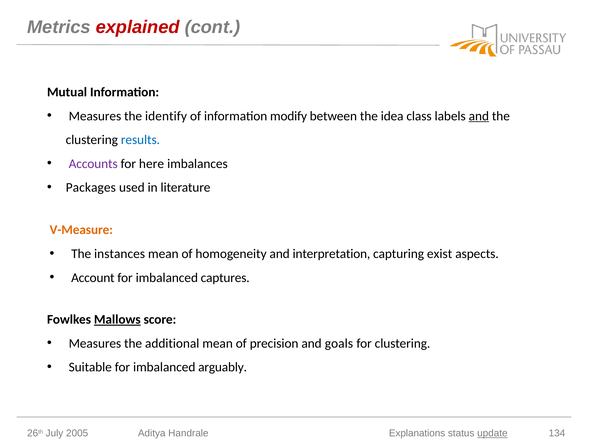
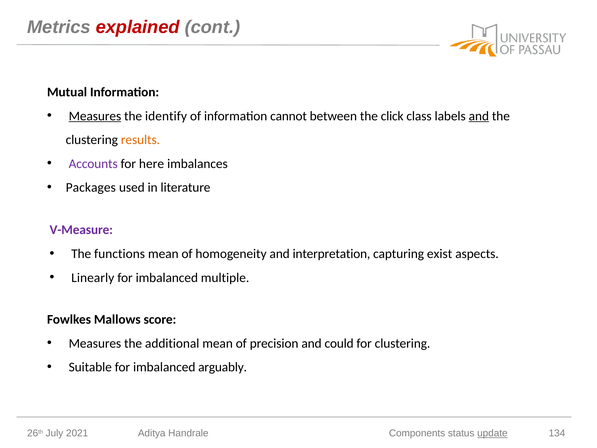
Measures underline: none -> present (95, 116)
modify: modify -> cannot (289, 116)
idea: idea -> click (392, 116)
results colour: blue -> orange (140, 140)
V-Measure colour: orange -> purple (81, 230)
instances: instances -> functions (120, 254)
Account: Account -> Linearly (93, 278)
captures: captures -> multiple (225, 278)
Mallows underline: present -> none (117, 319)
goals: goals -> could (339, 343)
2005: 2005 -> 2021 (77, 433)
Explanations: Explanations -> Components (417, 433)
